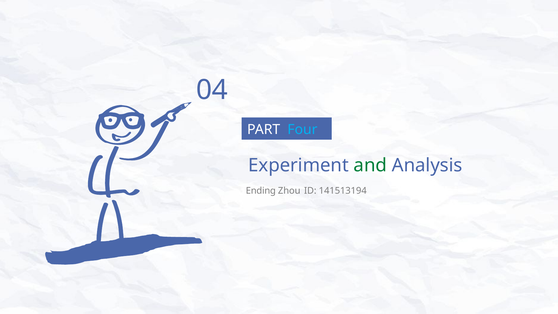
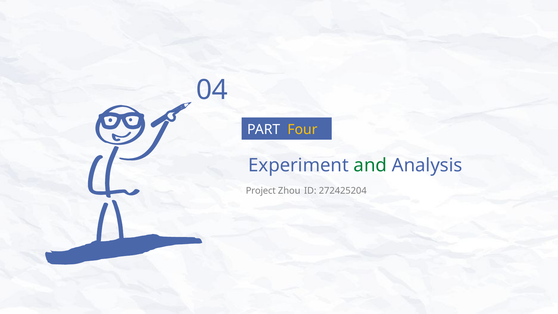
Four colour: light blue -> yellow (302, 130)
Ending: Ending -> Project (261, 191)
141513194: 141513194 -> 272425204 (343, 191)
